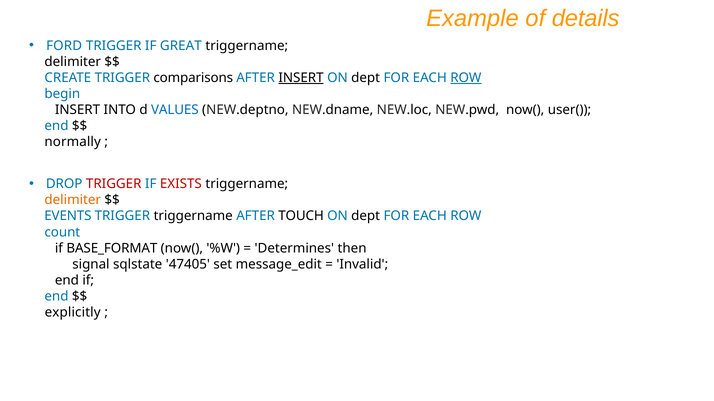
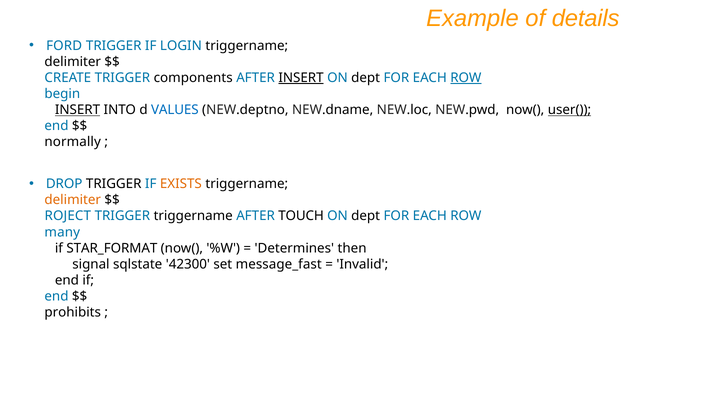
GREAT: GREAT -> LOGIN (181, 46)
comparisons: comparisons -> components (193, 78)
INSERT underline: none -> present (78, 110)
user( underline: none -> present (569, 110)
TRIGGER colour: red -> black (114, 184)
EXISTS colour: red -> orange (181, 184)
EVENTS: EVENTS -> ROJECT (68, 216)
count: count -> many (62, 232)
BASE_FORMAT: BASE_FORMAT -> STAR_FORMAT (112, 249)
47405: 47405 -> 42300 (188, 265)
message_edit: message_edit -> message_fast (279, 265)
explicitly: explicitly -> prohibits (73, 313)
